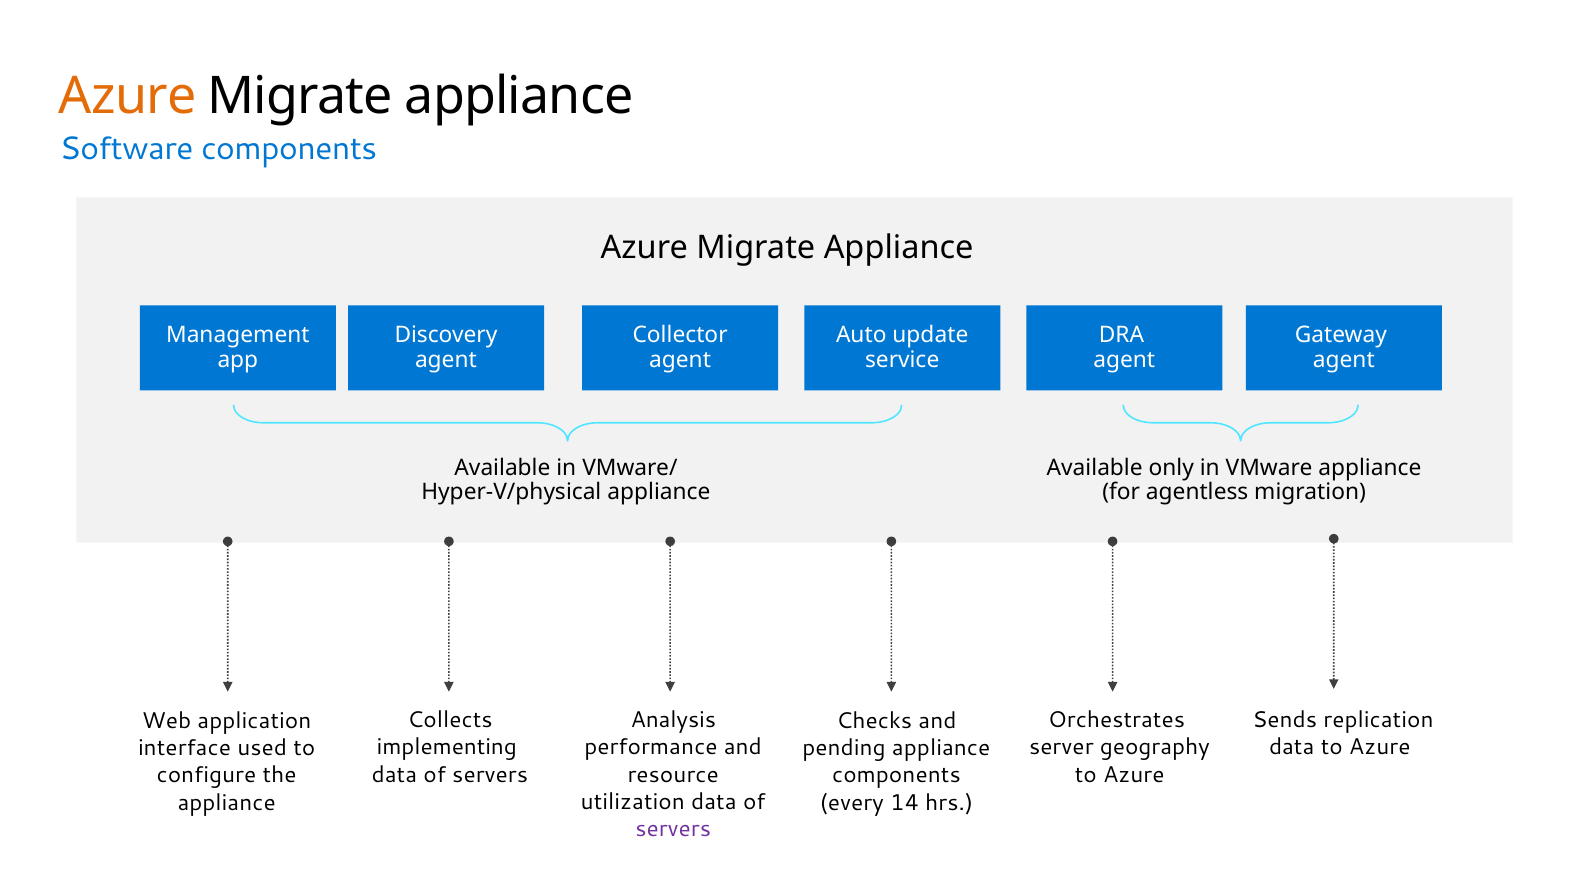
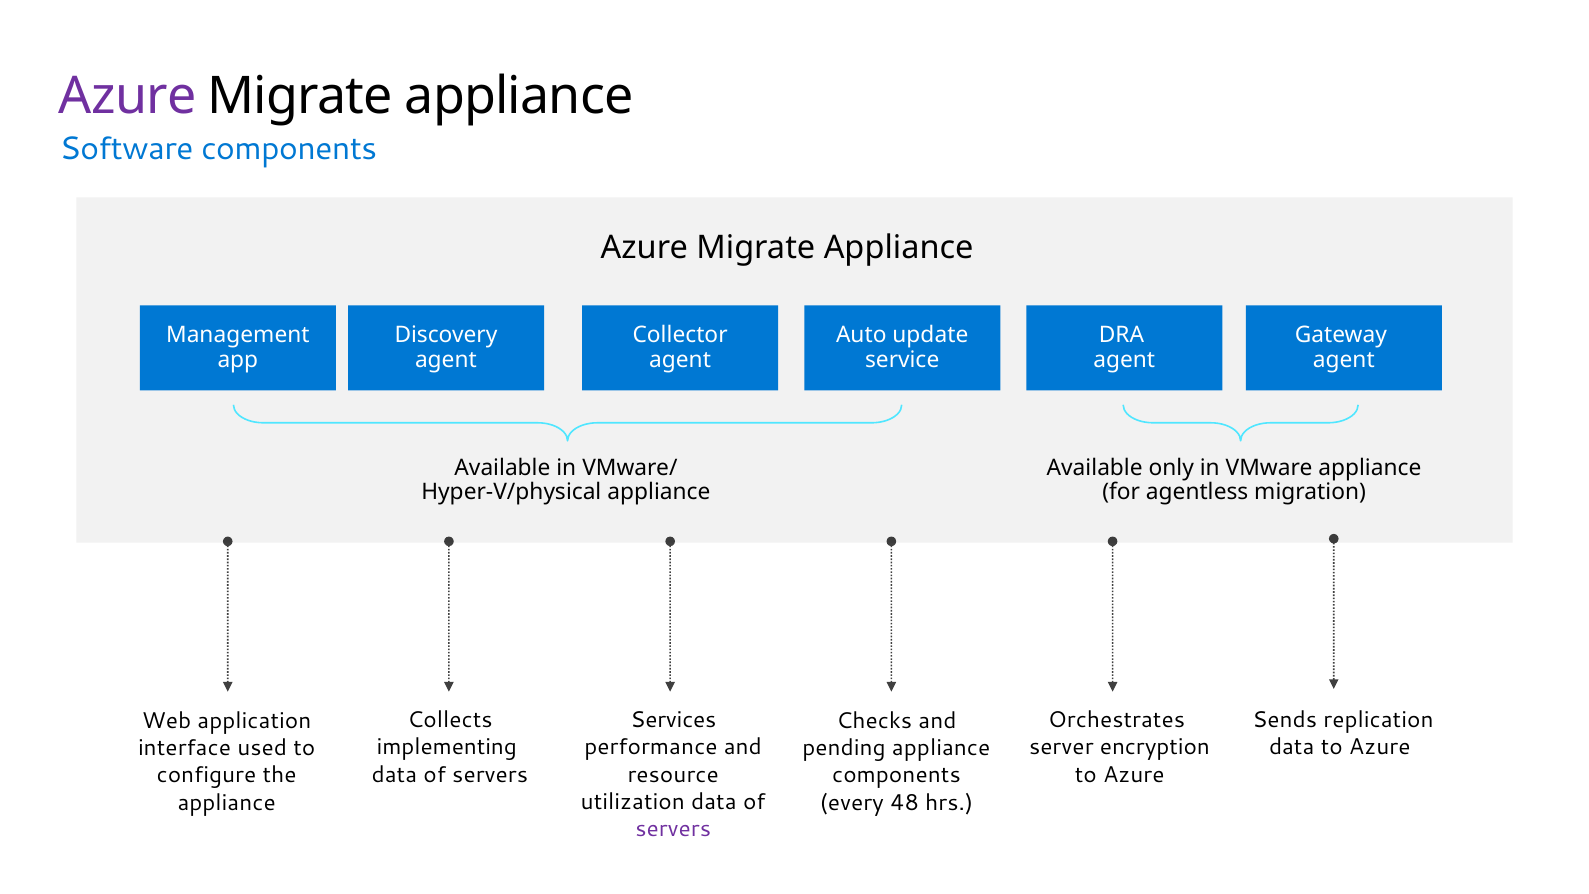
Azure colour: orange -> purple (128, 96)
Analysis: Analysis -> Services (673, 720)
geography: geography -> encryption (1155, 747)
14: 14 -> 48 (905, 802)
